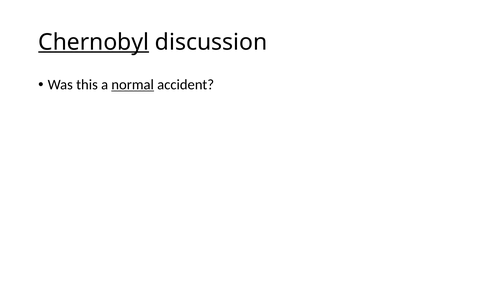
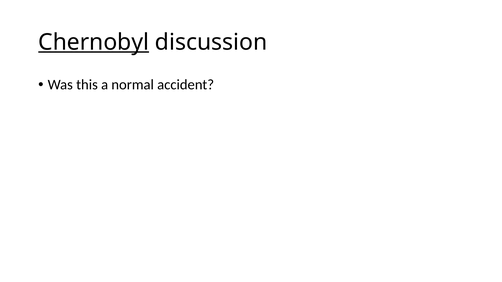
normal underline: present -> none (133, 85)
